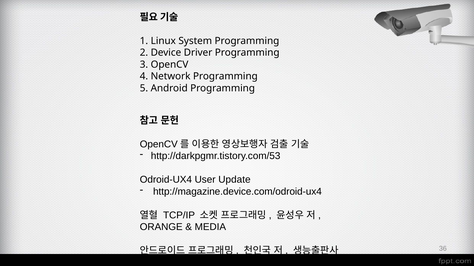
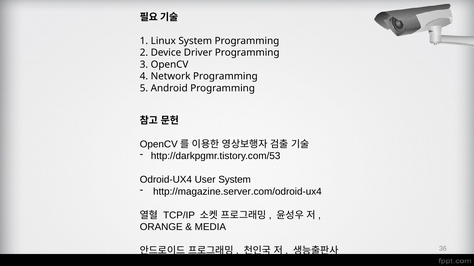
User Update: Update -> System (235, 180)
http://magazine.device.com/odroid-ux4: http://magazine.device.com/odroid-ux4 -> http://magazine.server.com/odroid-ux4 (237, 192)
